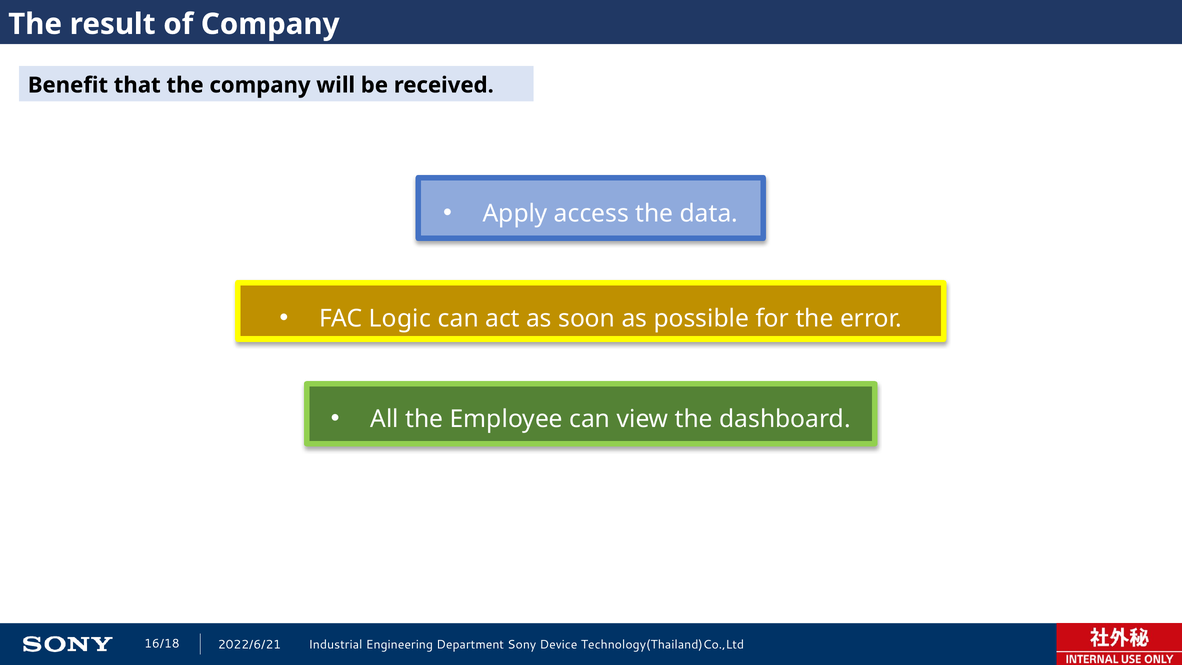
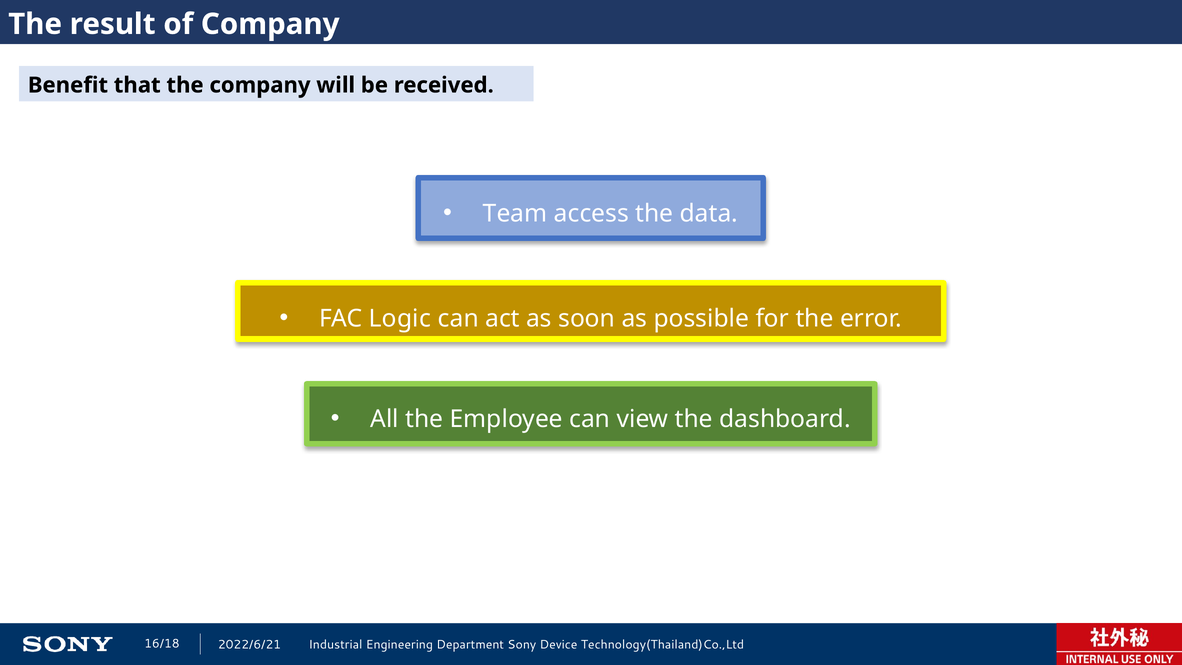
Apply: Apply -> Team (515, 213)
